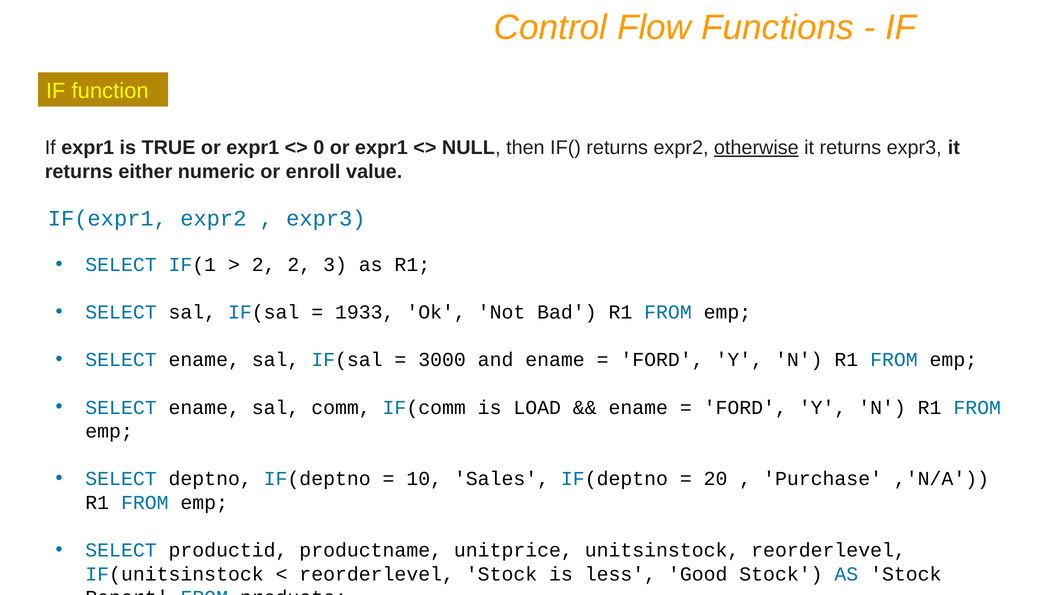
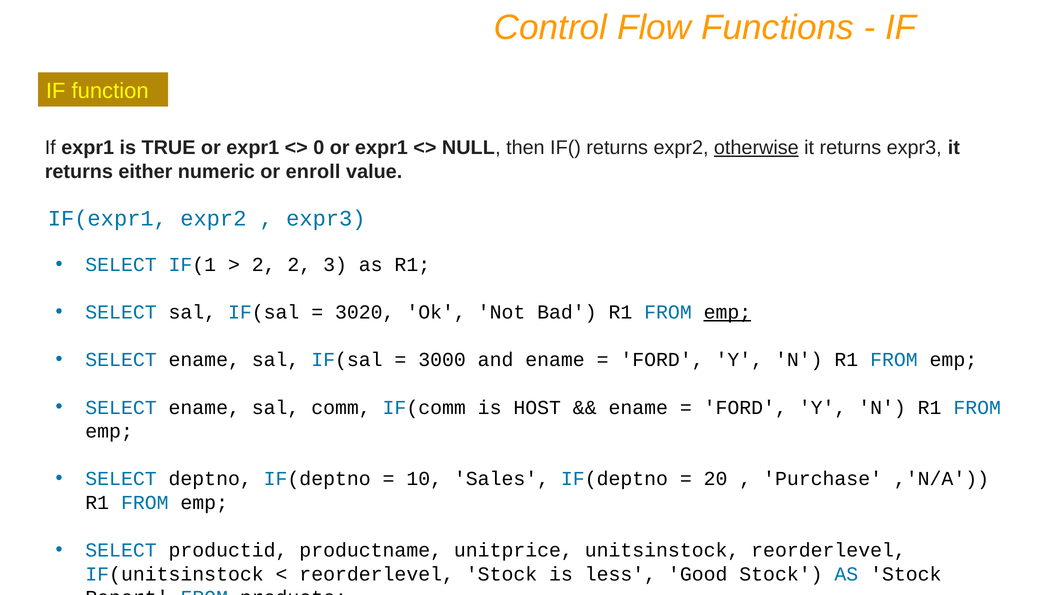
1933: 1933 -> 3020 (365, 312)
emp underline: none -> present (727, 312)
LOAD: LOAD -> HOST (537, 407)
